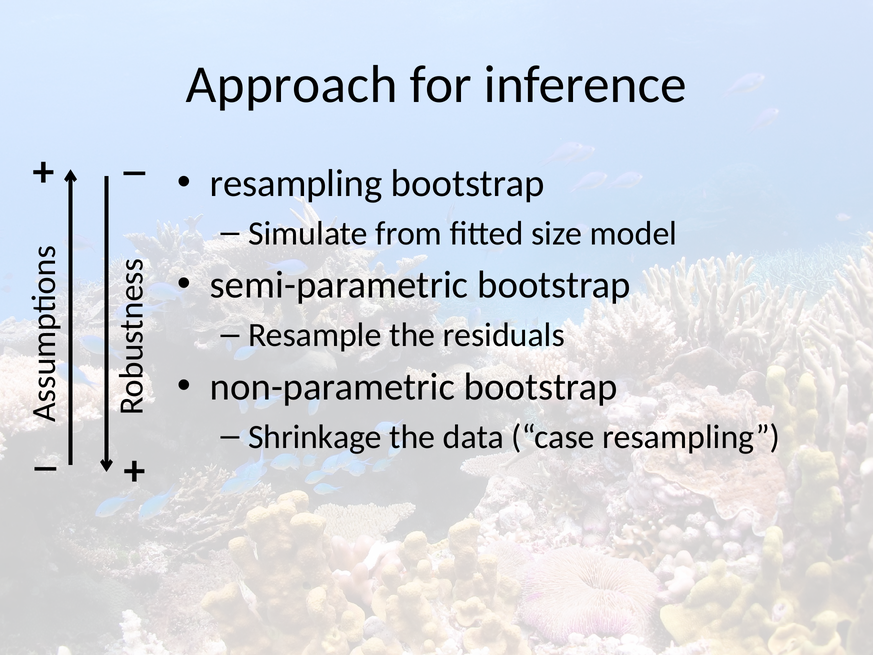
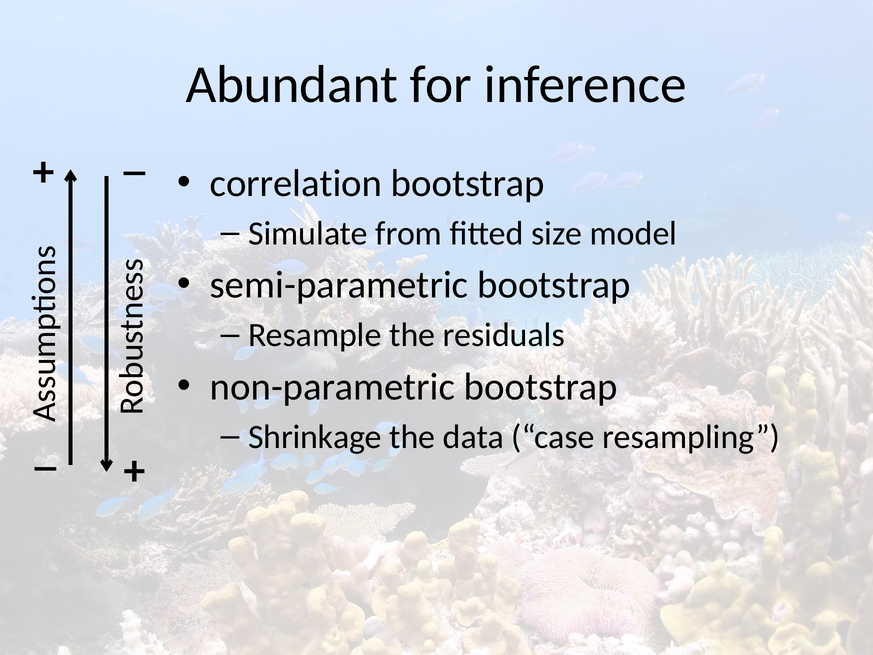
Approach: Approach -> Abundant (292, 85)
resampling: resampling -> correlation (296, 183)
